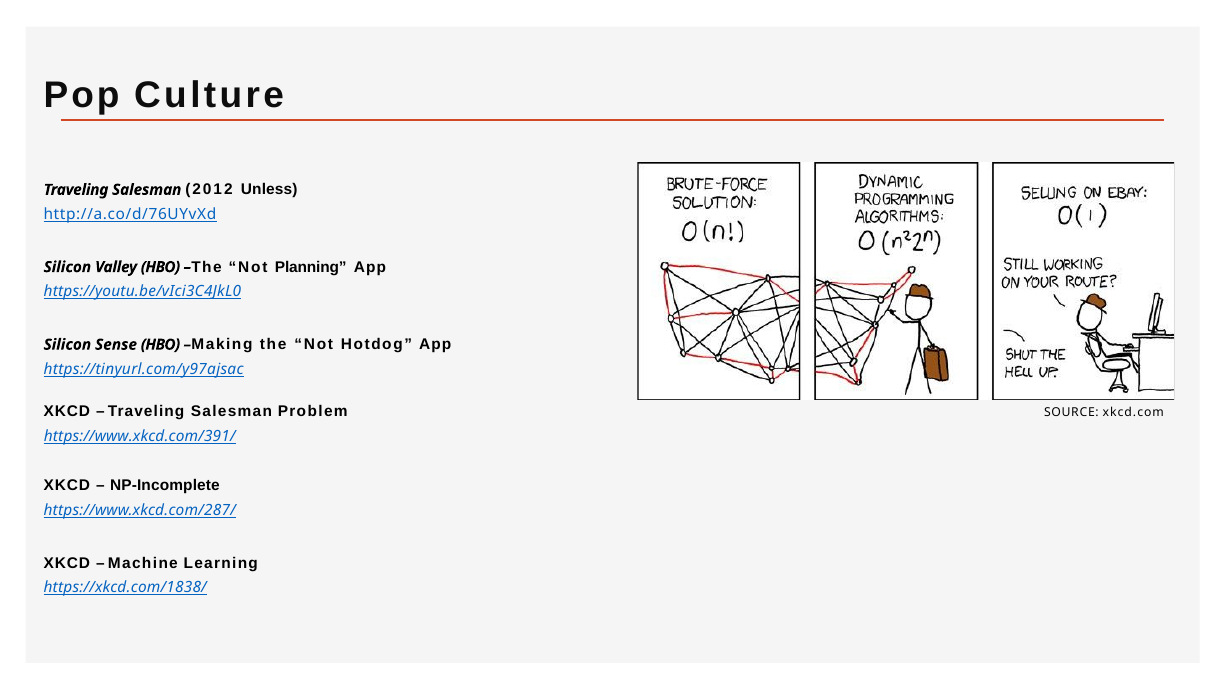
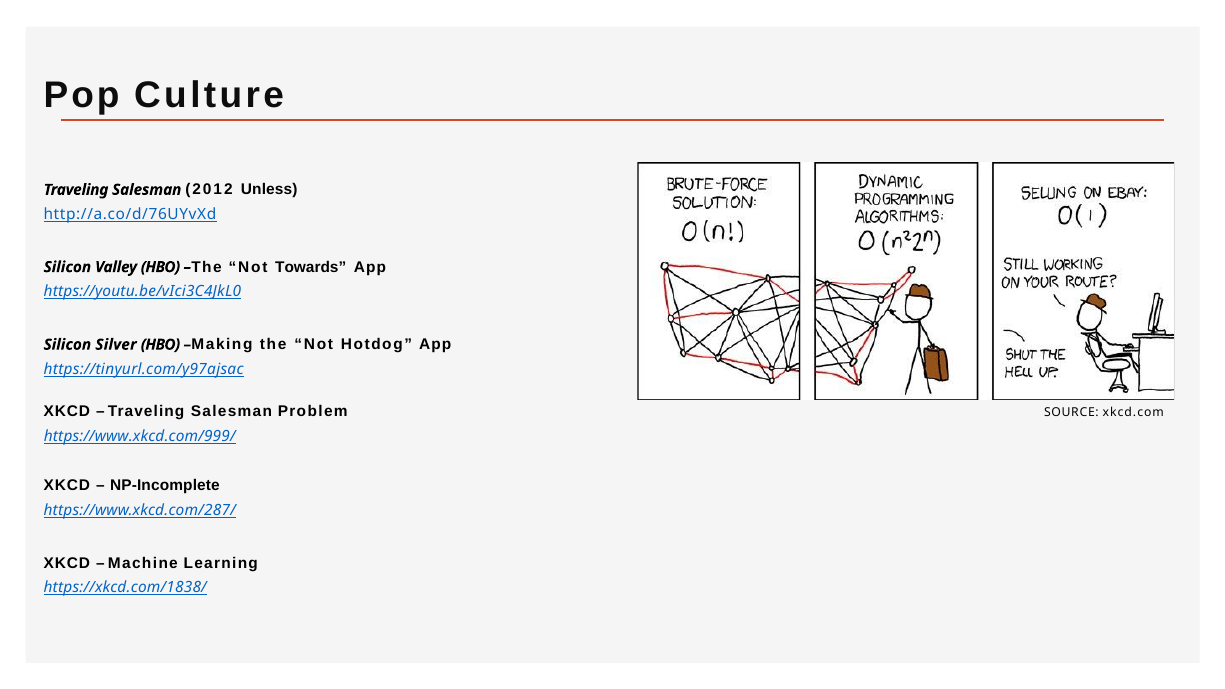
Planning: Planning -> Towards (311, 267)
Sense: Sense -> Silver (116, 345)
https://www.xkcd.com/391/: https://www.xkcd.com/391/ -> https://www.xkcd.com/999/ (140, 436)
